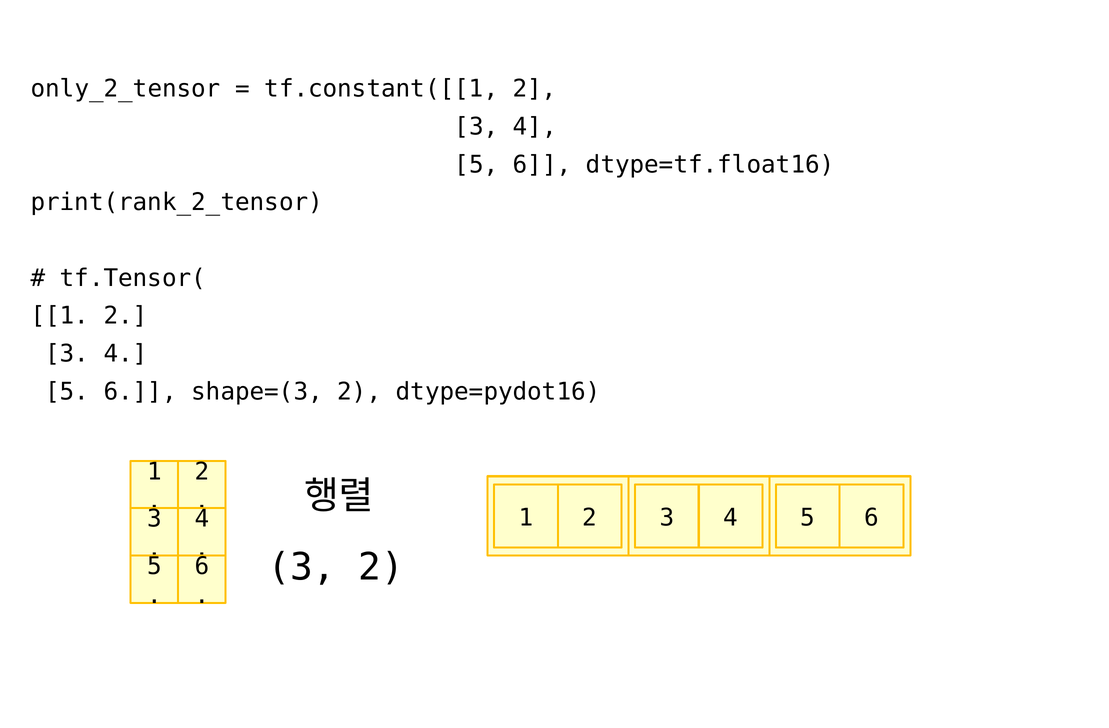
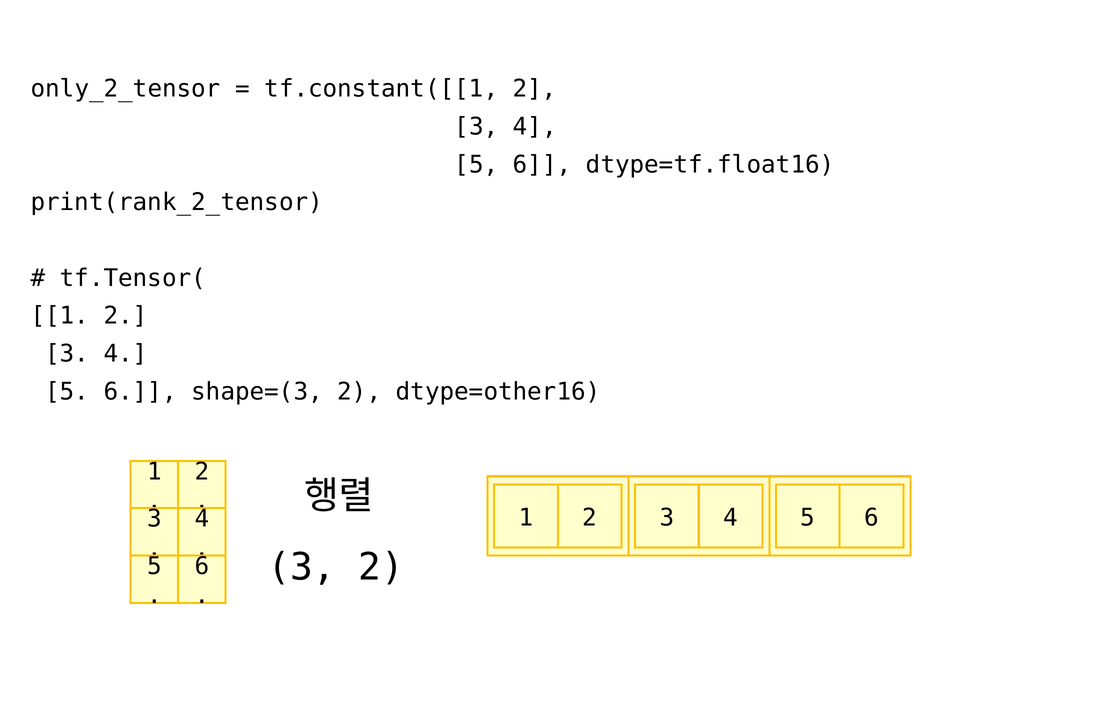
dtype=pydot16: dtype=pydot16 -> dtype=other16 (498, 392)
